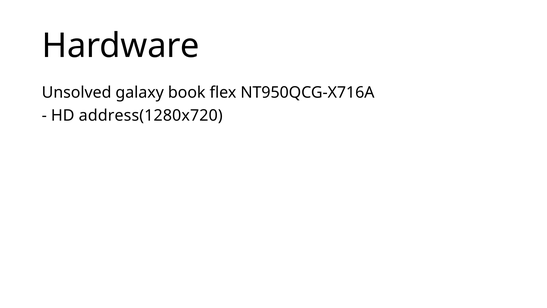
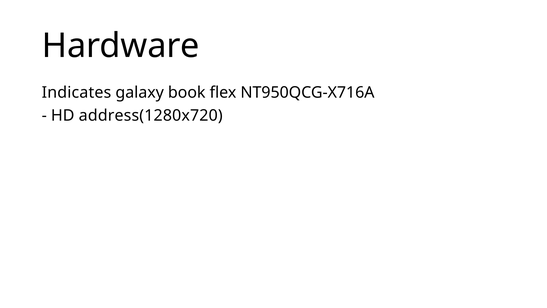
Unsolved: Unsolved -> Indicates (76, 92)
